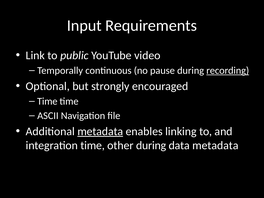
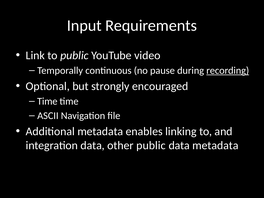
metadata underline: present -> none (100, 131)
integration time: time -> data (93, 145)
other during: during -> public (151, 145)
